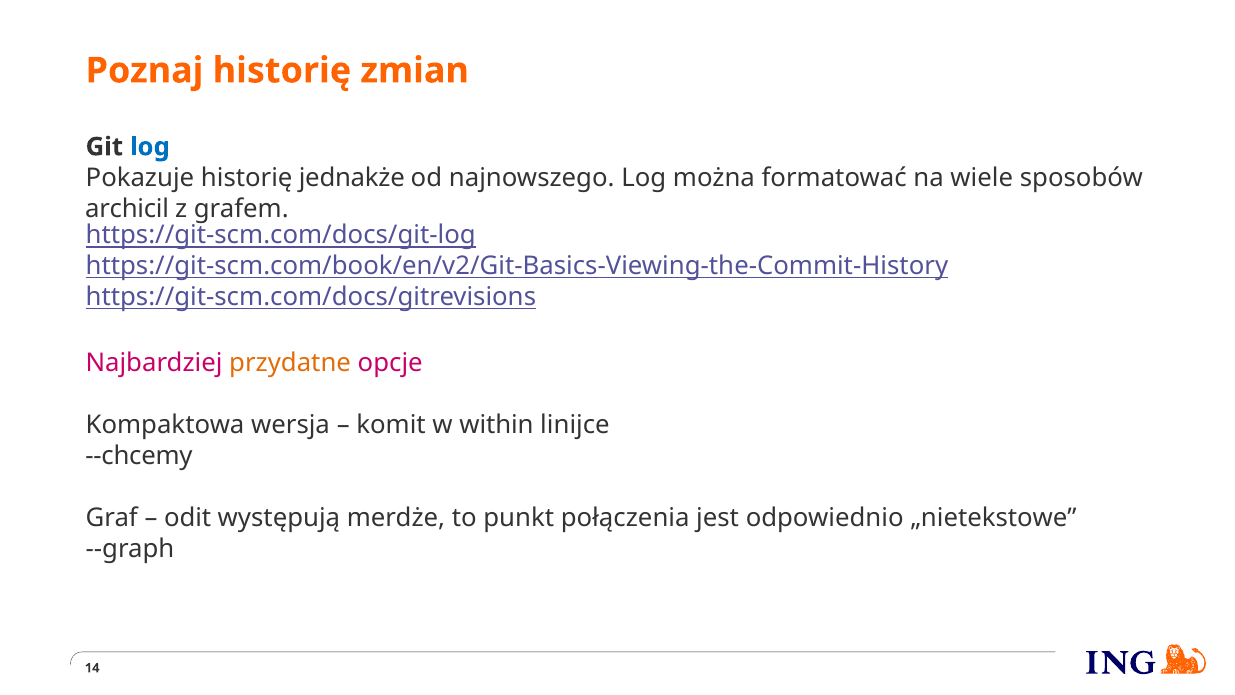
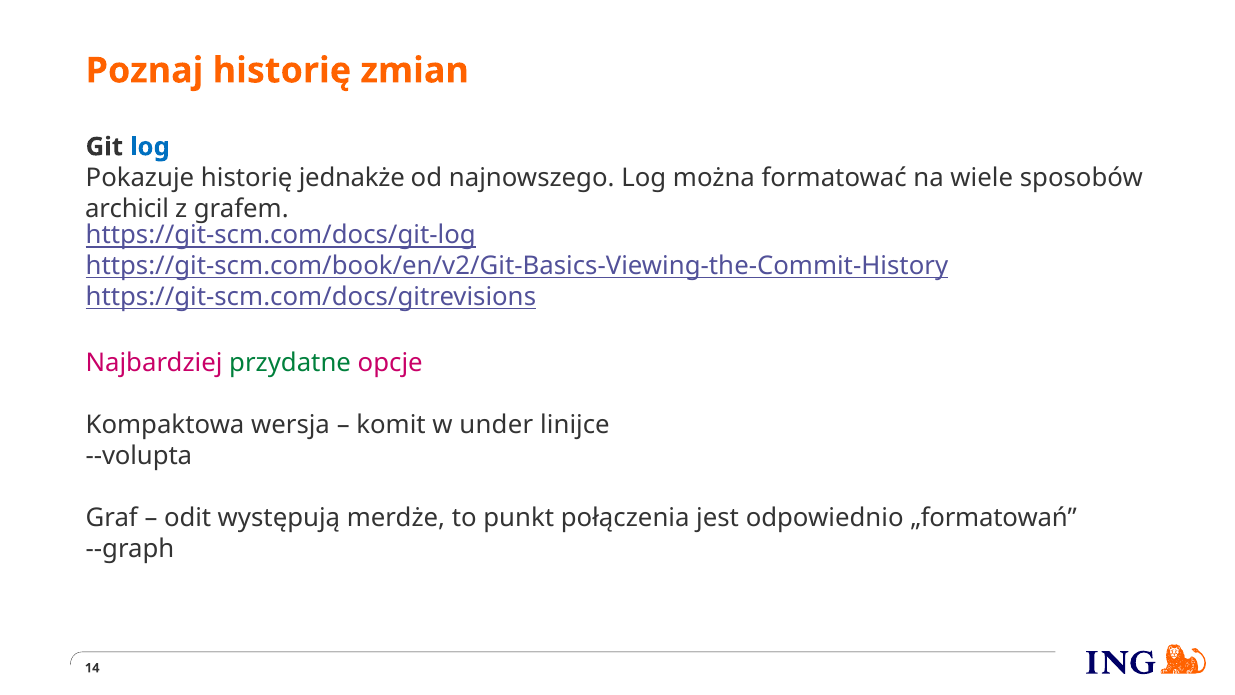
przydatne colour: orange -> green (290, 363)
within: within -> under (496, 425)
--chcemy: --chcemy -> --volupta (139, 456)
„nietekstowe: „nietekstowe -> „formatowań (994, 517)
